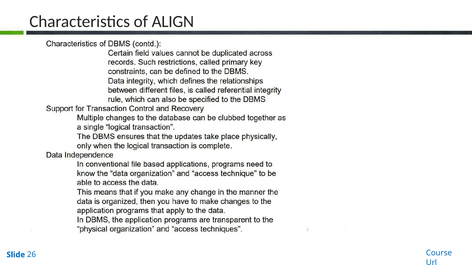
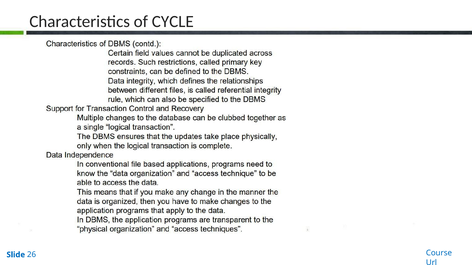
ALIGN: ALIGN -> CYCLE (173, 22)
